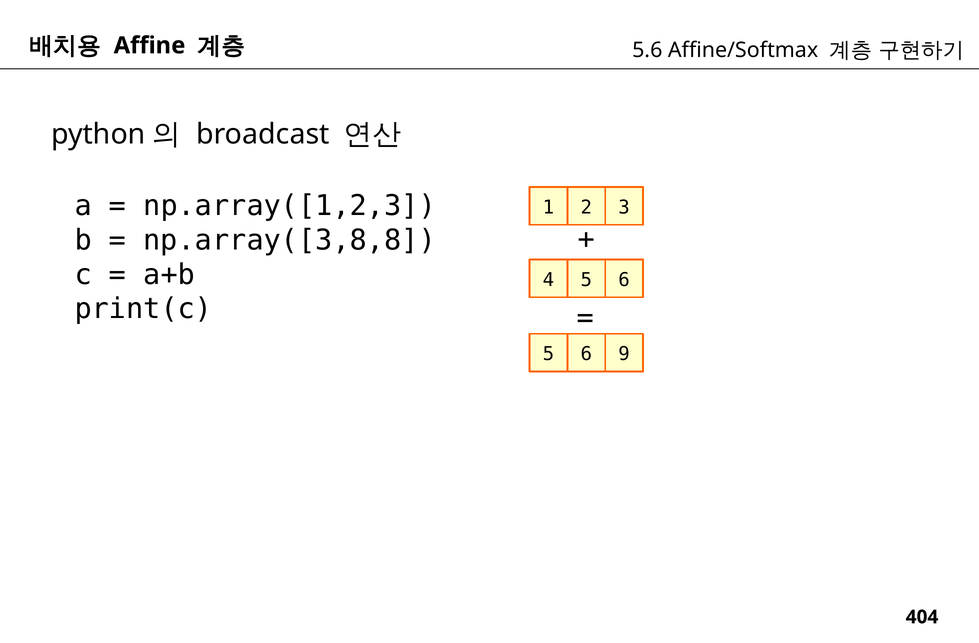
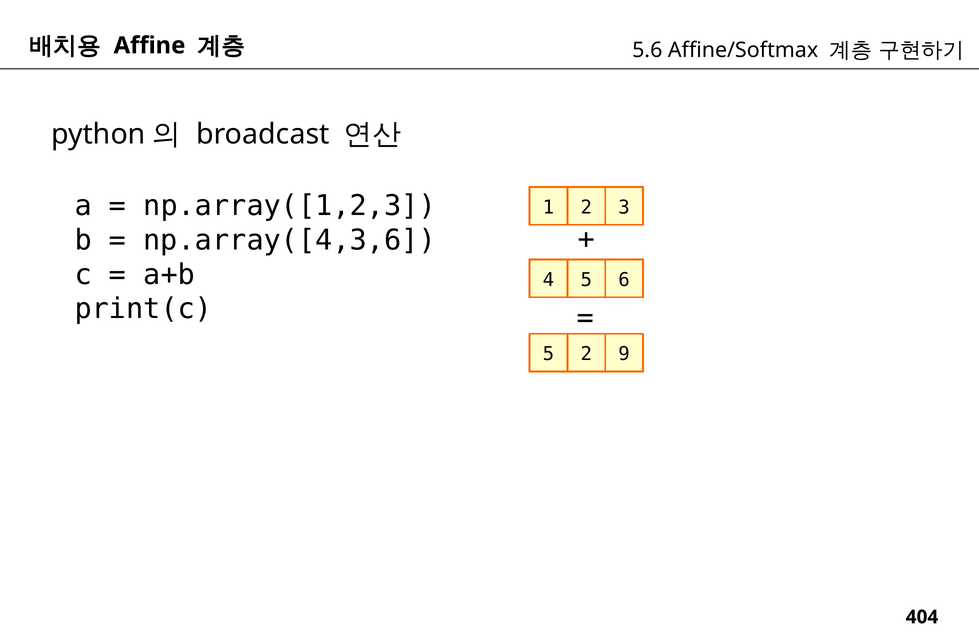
np.array([3,8,8: np.array([3,8,8 -> np.array([4,3,6 (290, 240)
6: 6 -> 2 (586, 354)
